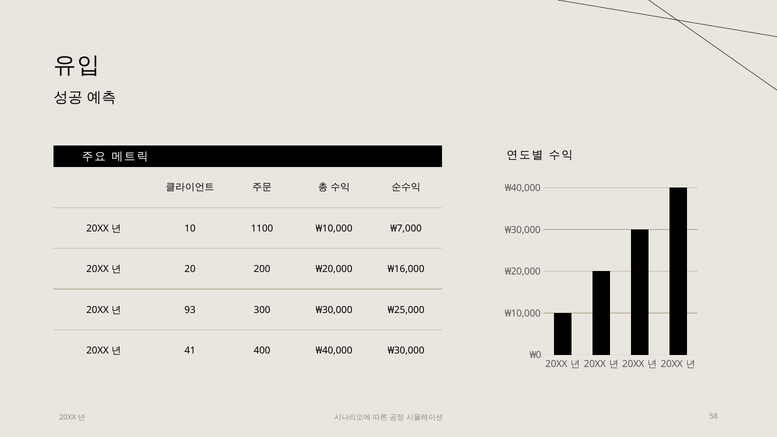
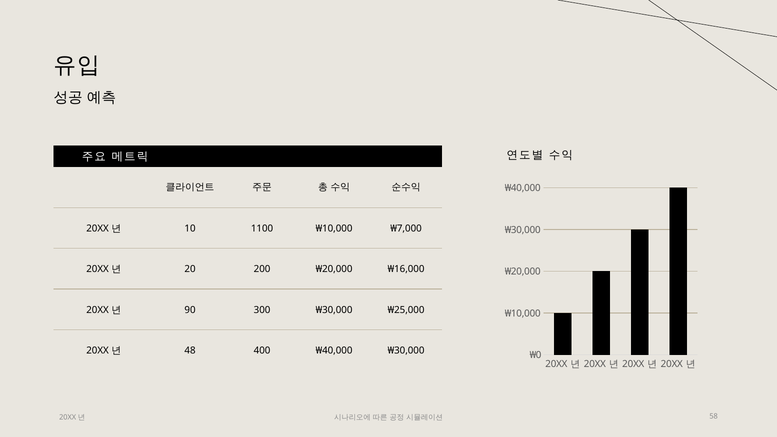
93: 93 -> 90 (190, 310)
41: 41 -> 48 (190, 351)
